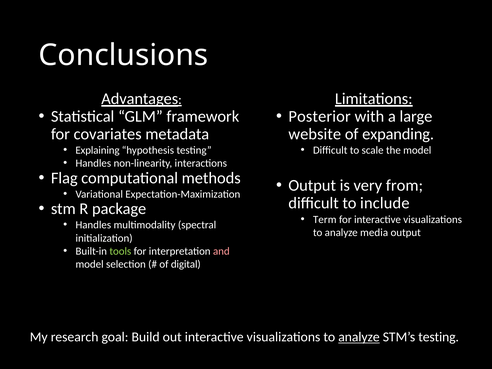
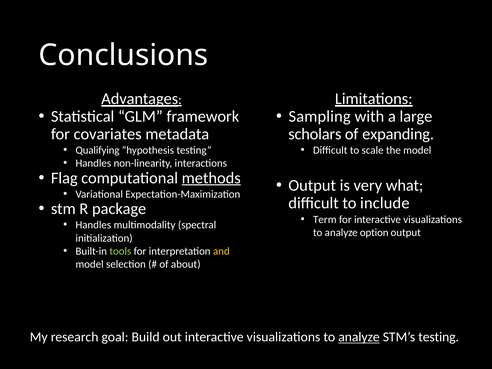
Posterior: Posterior -> Sampling (320, 116)
website: website -> scholars (315, 134)
Explaining: Explaining -> Qualifying (98, 150)
methods underline: none -> present (211, 178)
from: from -> what (405, 185)
media: media -> option (374, 233)
and colour: pink -> yellow (221, 251)
digital: digital -> about (186, 264)
